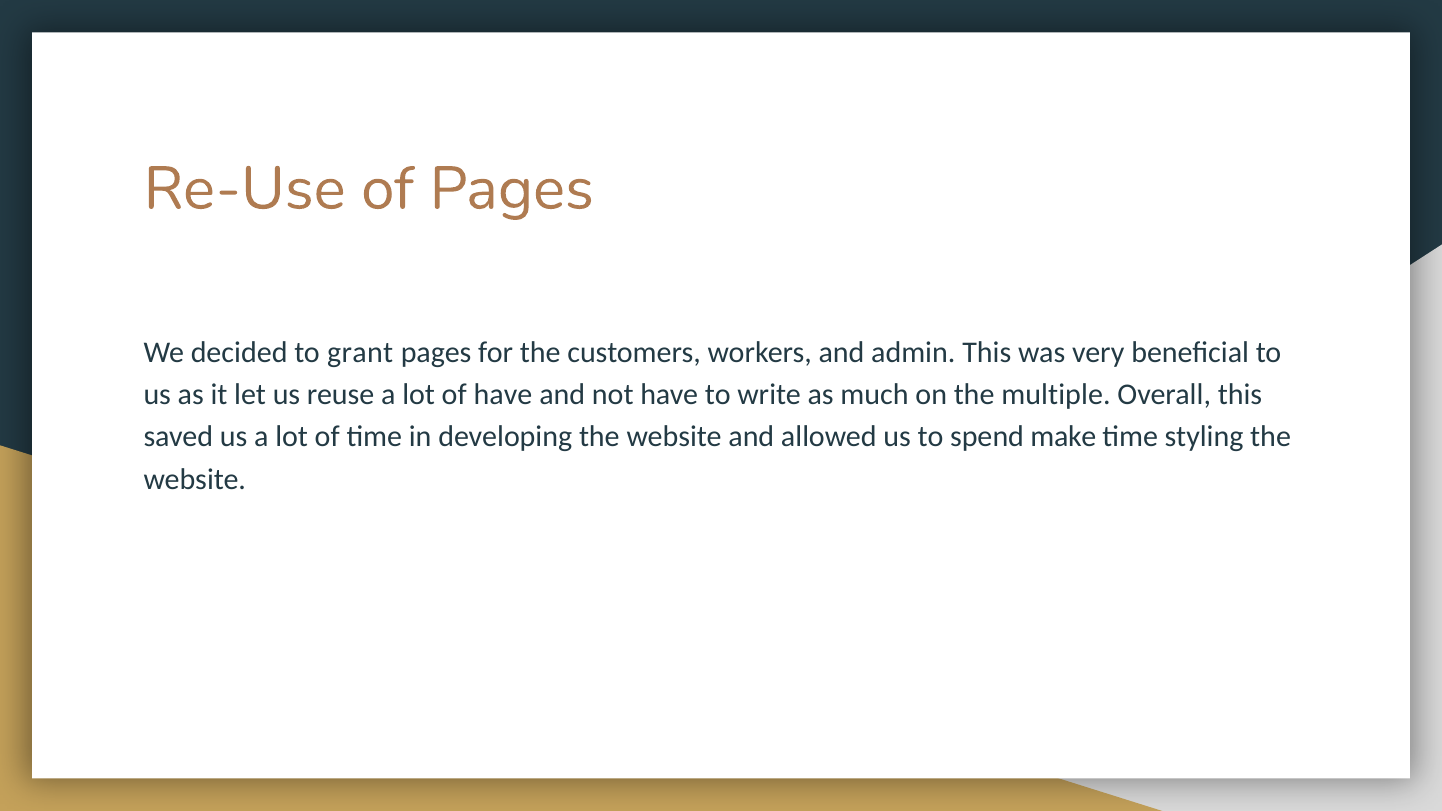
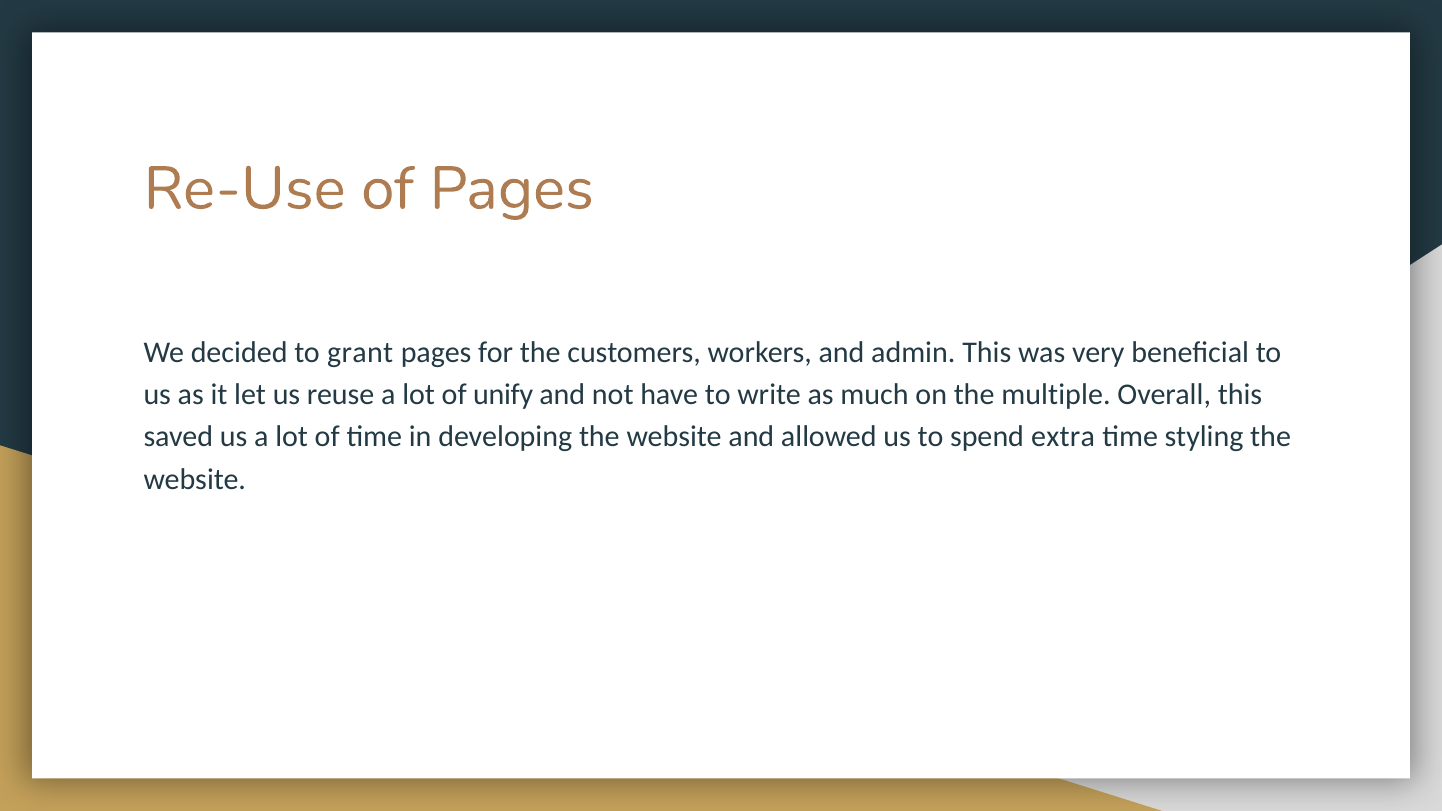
of have: have -> unify (503, 395)
make: make -> extra (1063, 437)
